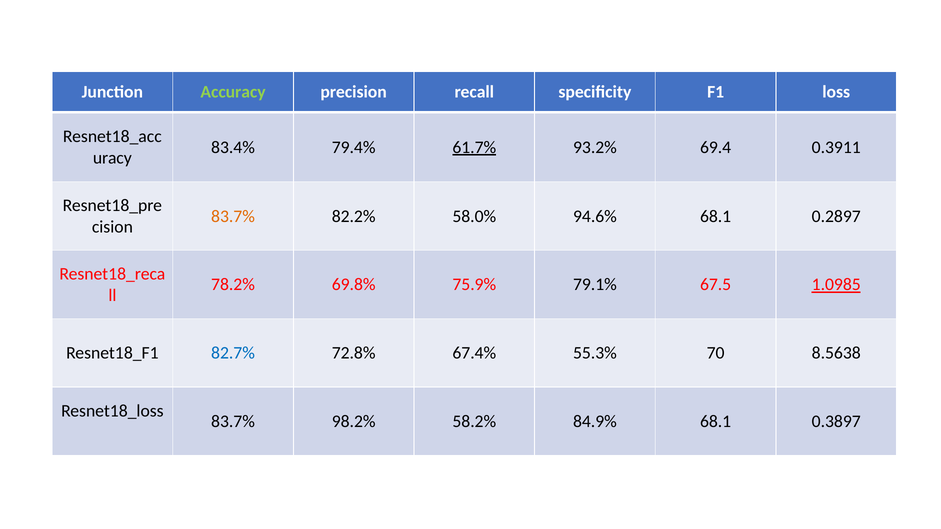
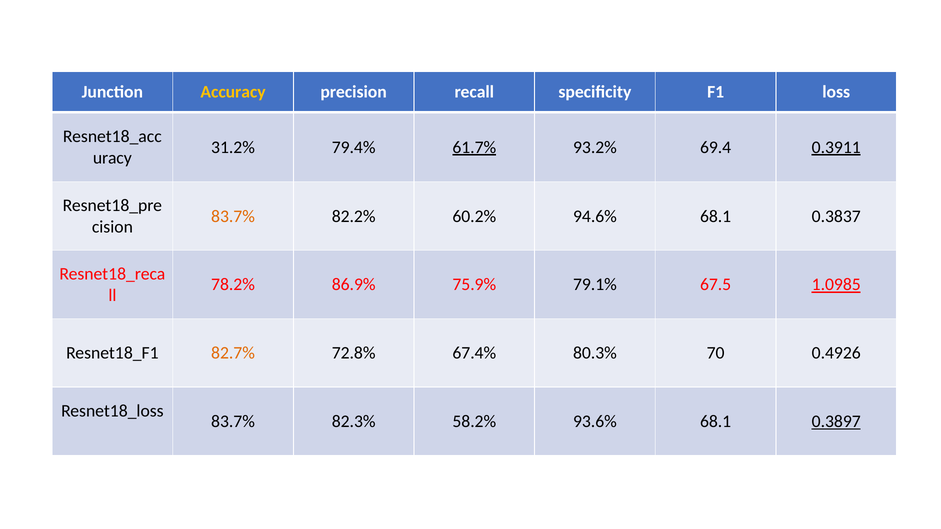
Accuracy colour: light green -> yellow (233, 92)
83.4%: 83.4% -> 31.2% (233, 147)
0.3911 underline: none -> present (836, 147)
58.0%: 58.0% -> 60.2% (474, 216)
0.2897: 0.2897 -> 0.3837 (836, 216)
69.8%: 69.8% -> 86.9% (354, 285)
82.7% colour: blue -> orange (233, 353)
55.3%: 55.3% -> 80.3% (595, 353)
8.5638: 8.5638 -> 0.4926 (836, 353)
98.2%: 98.2% -> 82.3% (354, 422)
84.9%: 84.9% -> 93.6% (595, 422)
0.3897 underline: none -> present (836, 422)
